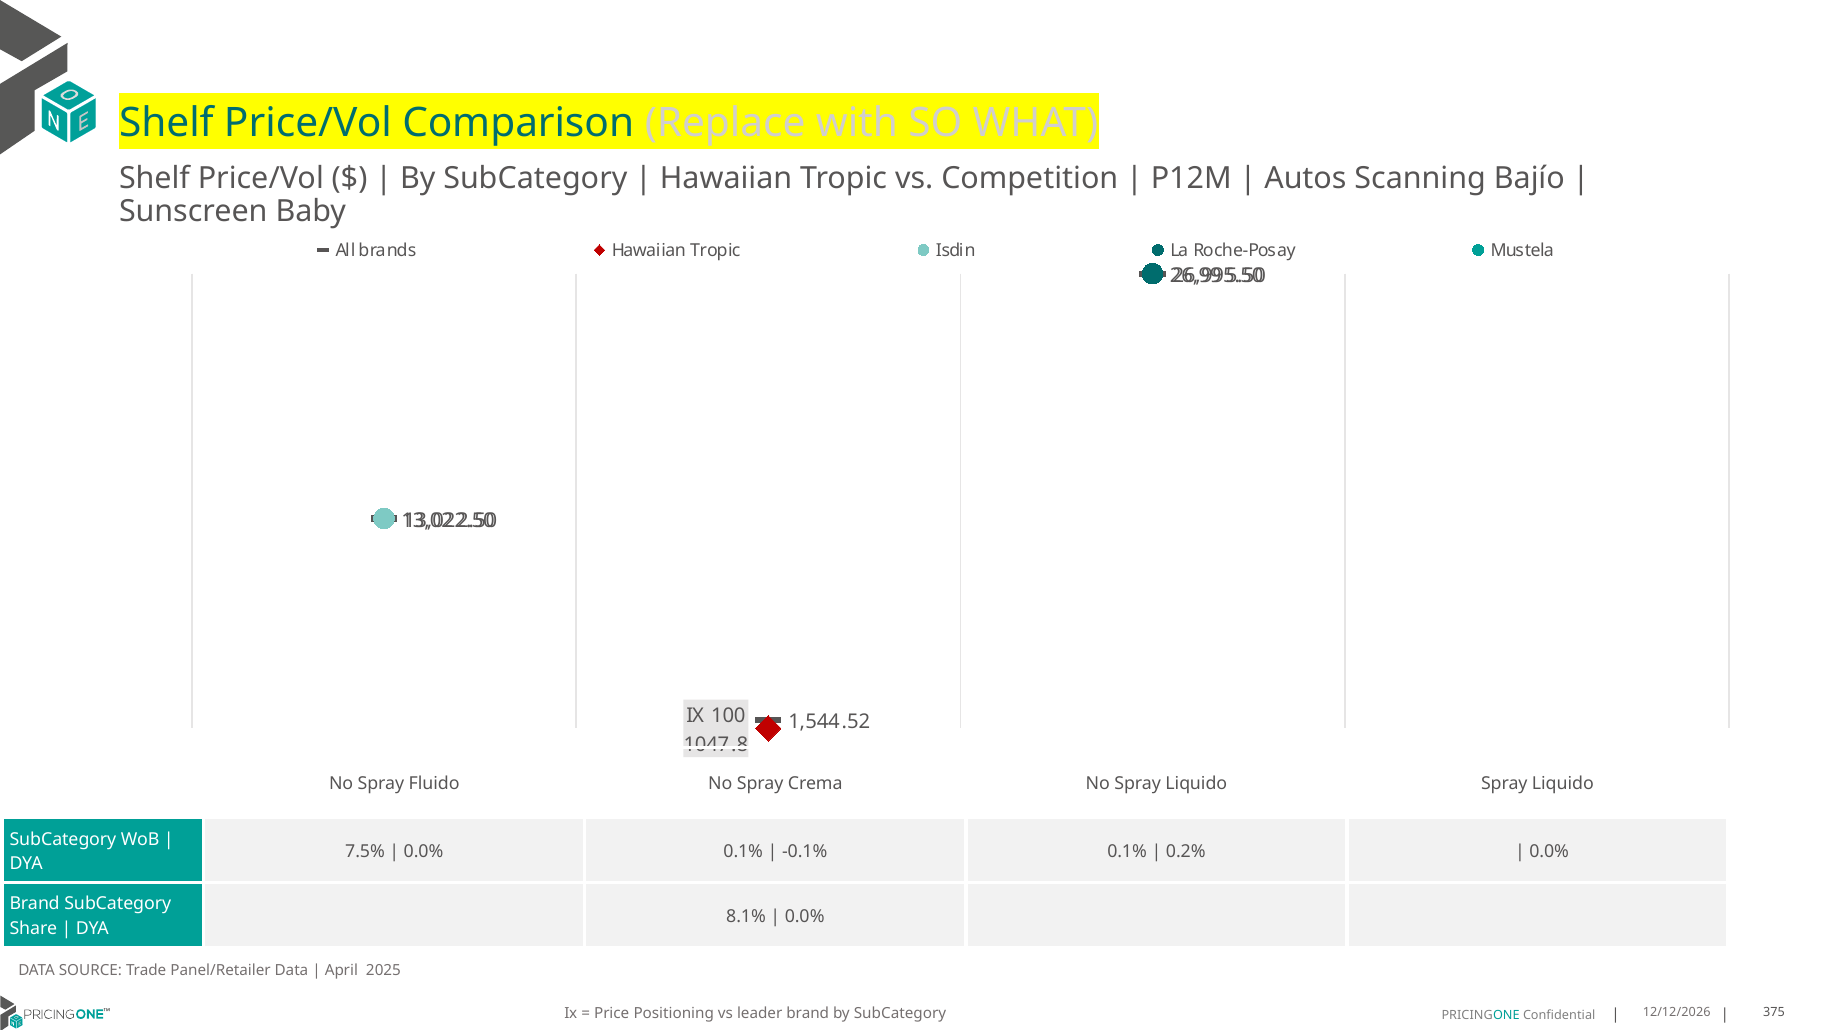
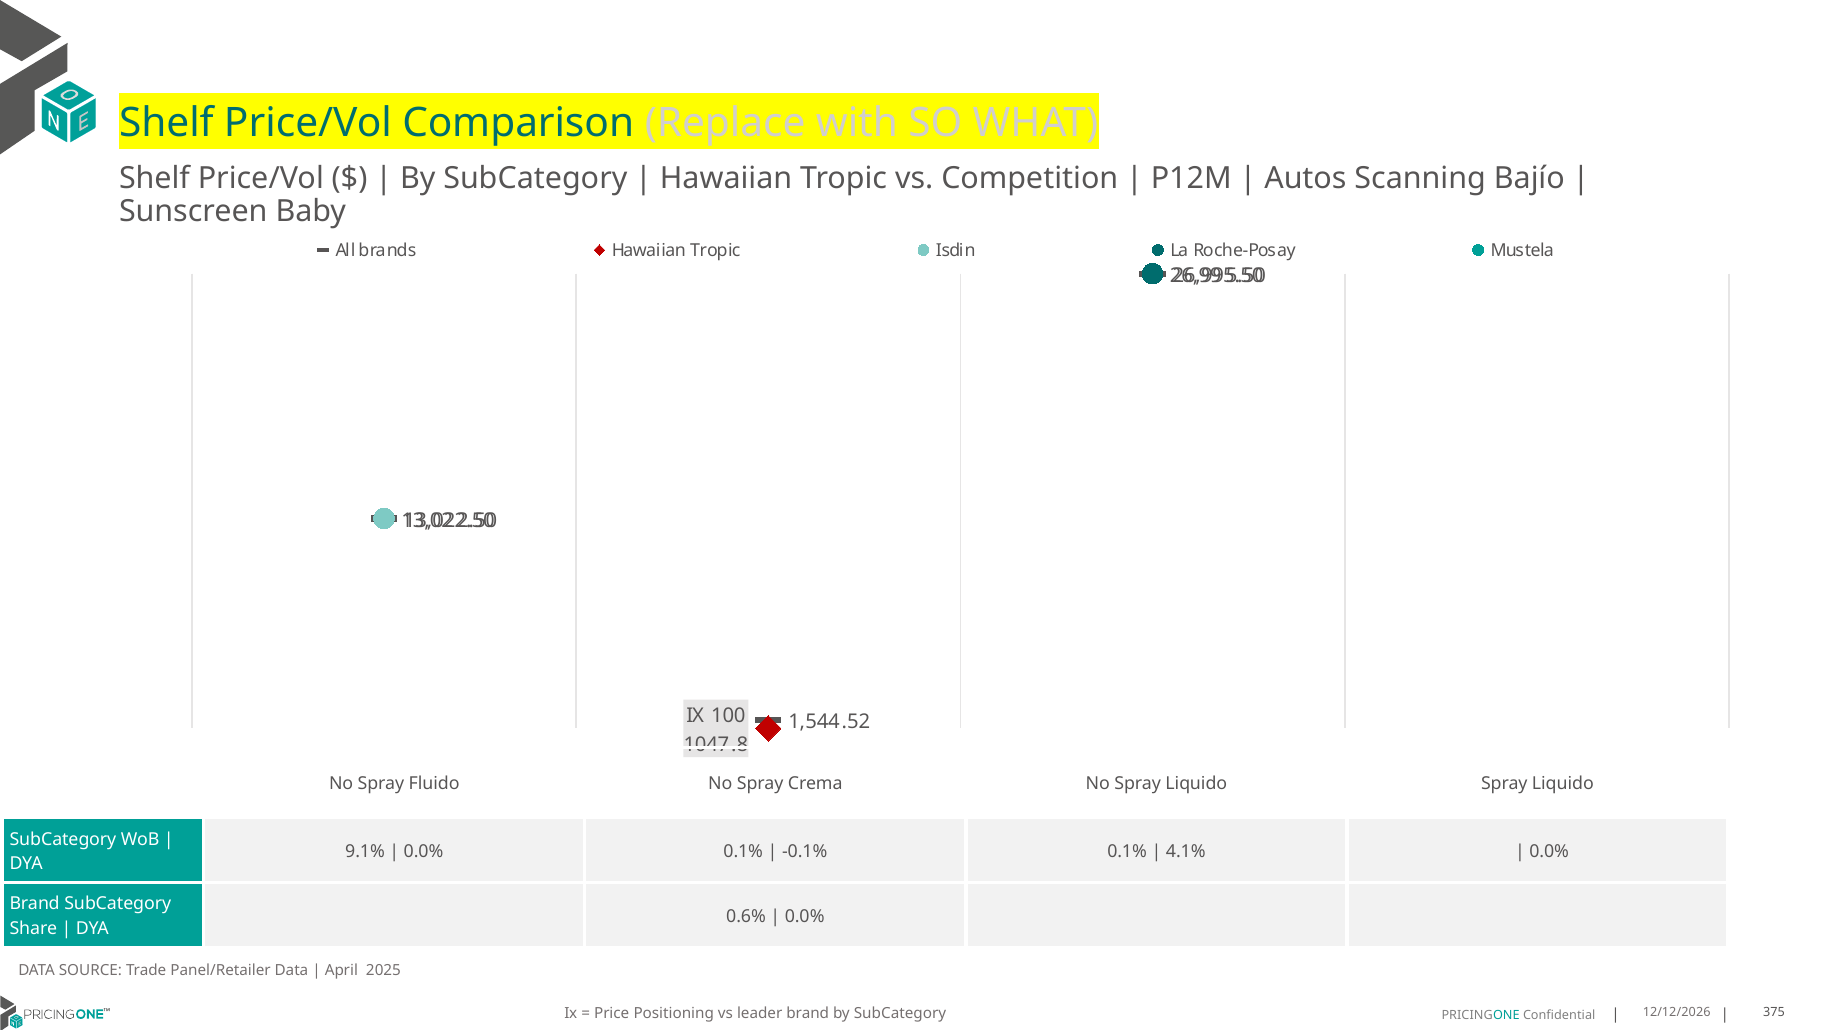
7.5%: 7.5% -> 9.1% (365, 851)
0.2%: 0.2% -> 4.1% (1186, 851)
8.1%: 8.1% -> 0.6% (746, 916)
